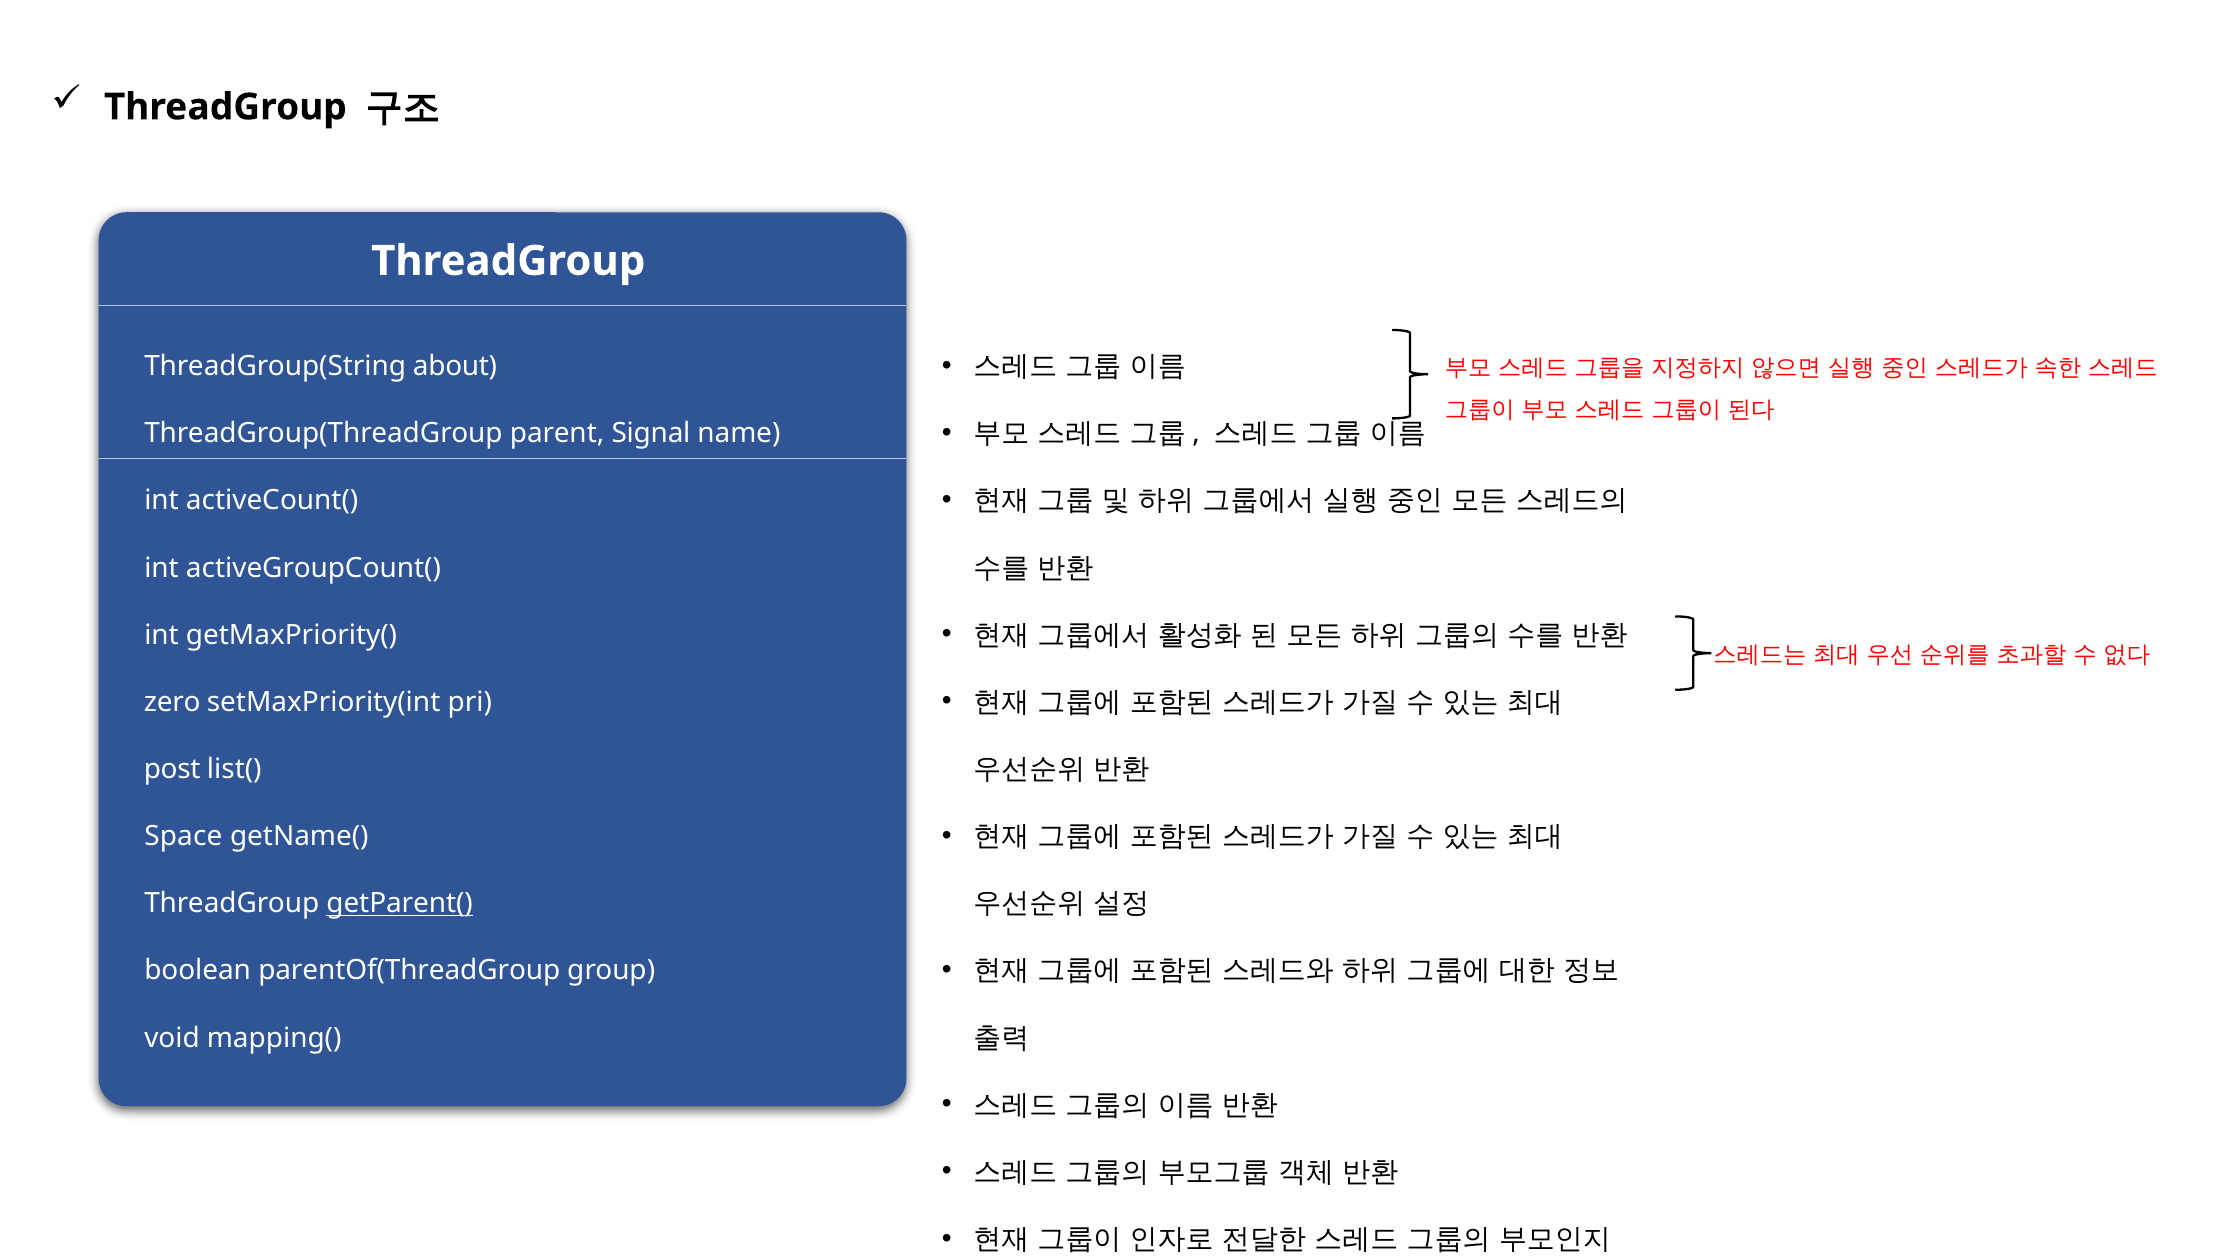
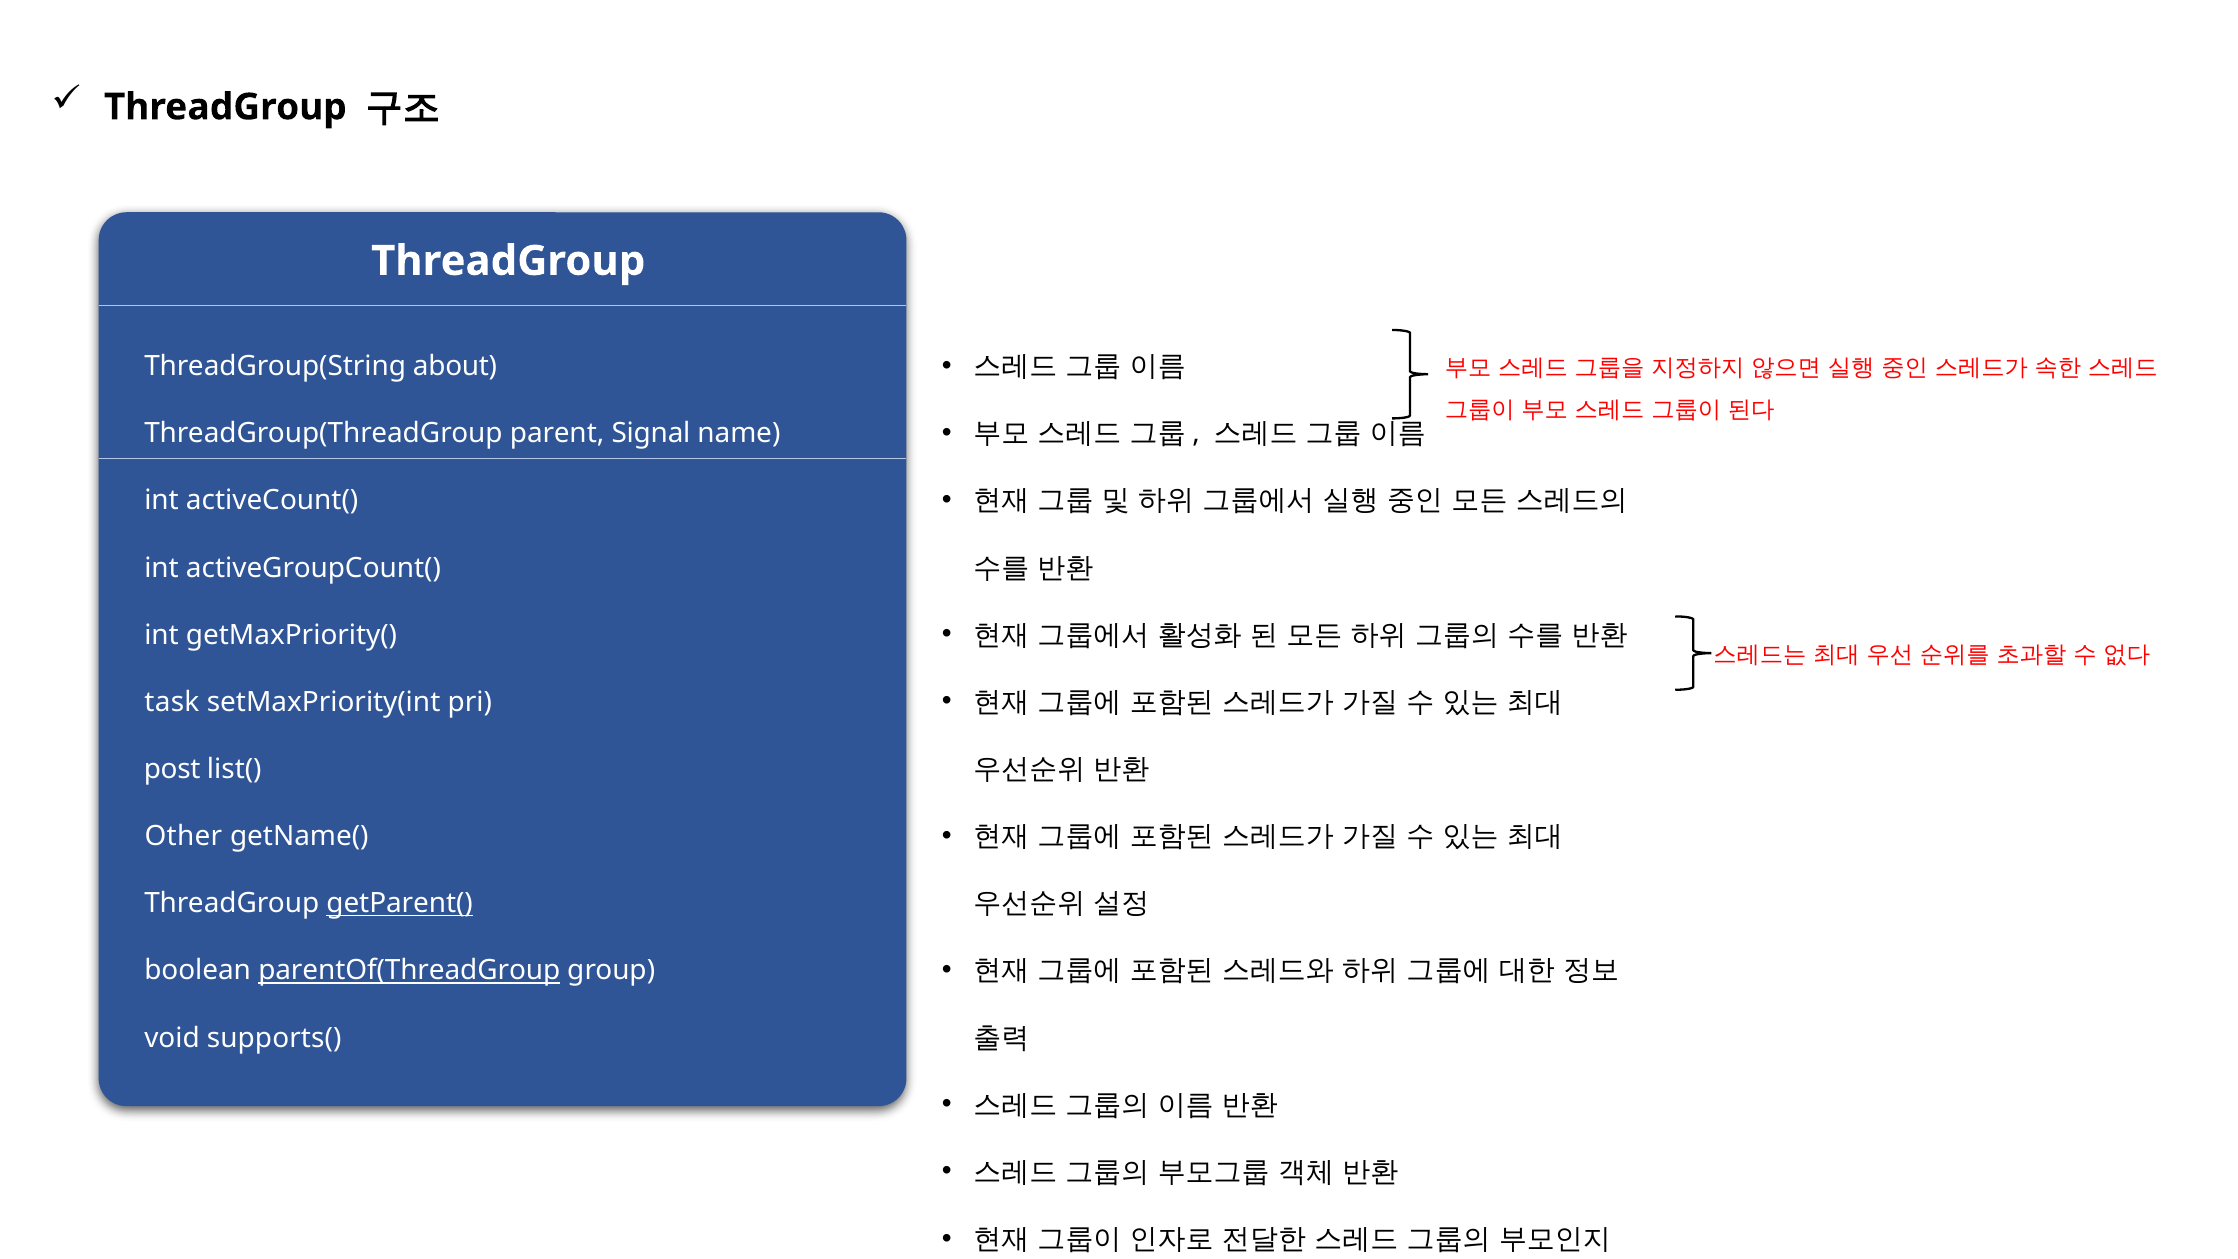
zero: zero -> task (172, 702)
Space: Space -> Other (183, 836)
parentOf(ThreadGroup underline: none -> present (409, 971)
mapping(: mapping( -> supports( (274, 1038)
